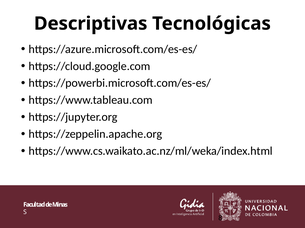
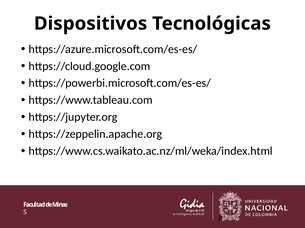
Descriptivas: Descriptivas -> Dispositivos (91, 24)
